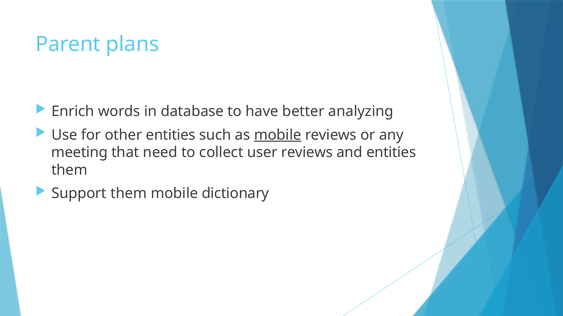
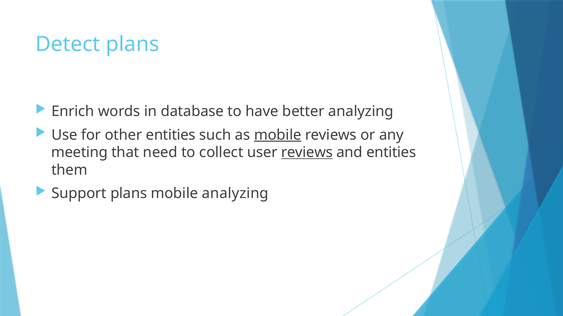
Parent: Parent -> Detect (68, 44)
reviews underline: none -> present (307, 153)
Support them: them -> plans (129, 194)
mobile dictionary: dictionary -> analyzing (235, 194)
